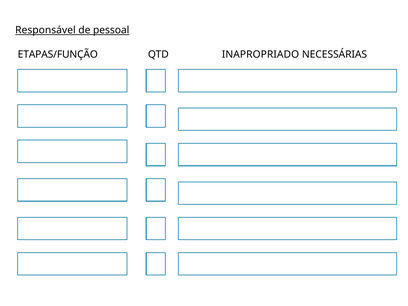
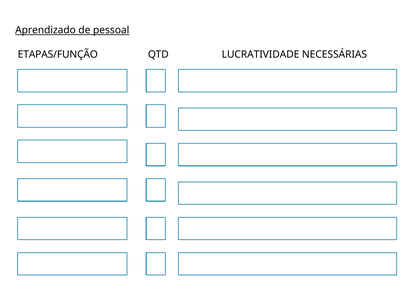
Responsável: Responsável -> Aprendizado (46, 30)
INAPROPRIADO: INAPROPRIADO -> LUCRATIVIDADE (261, 55)
